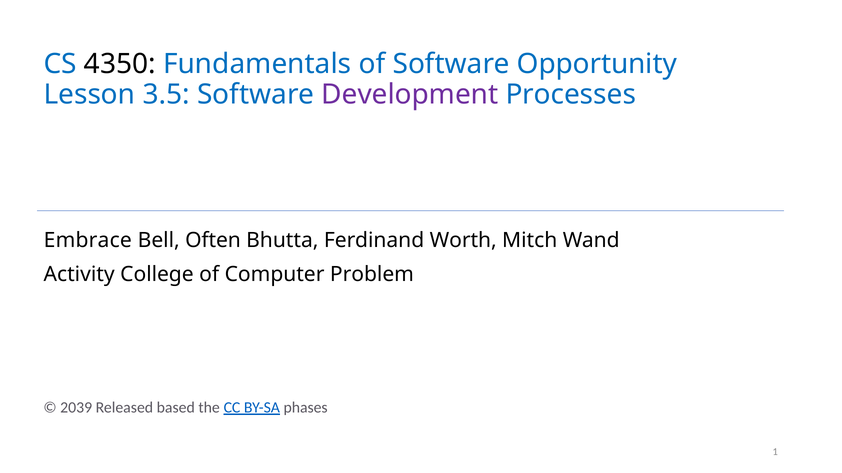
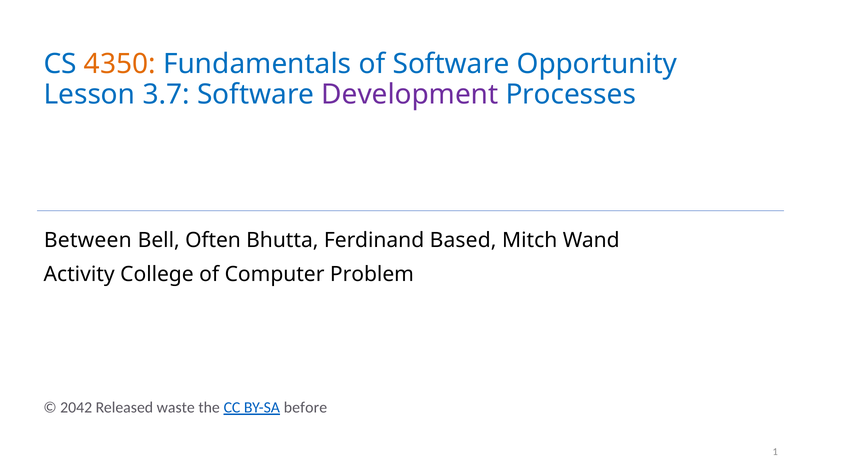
4350 colour: black -> orange (120, 64)
3.5: 3.5 -> 3.7 (166, 94)
Embrace: Embrace -> Between (88, 241)
Worth: Worth -> Based (463, 241)
2039: 2039 -> 2042 (76, 408)
based: based -> waste (176, 408)
phases: phases -> before (305, 408)
